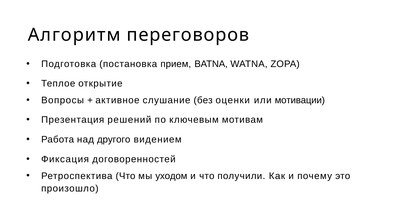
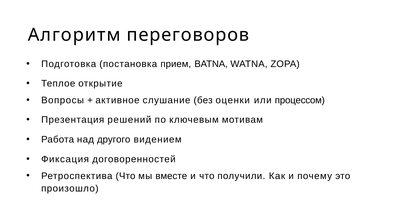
мотивации: мотивации -> процессом (300, 100)
уходом: уходом -> вместе (171, 176)
